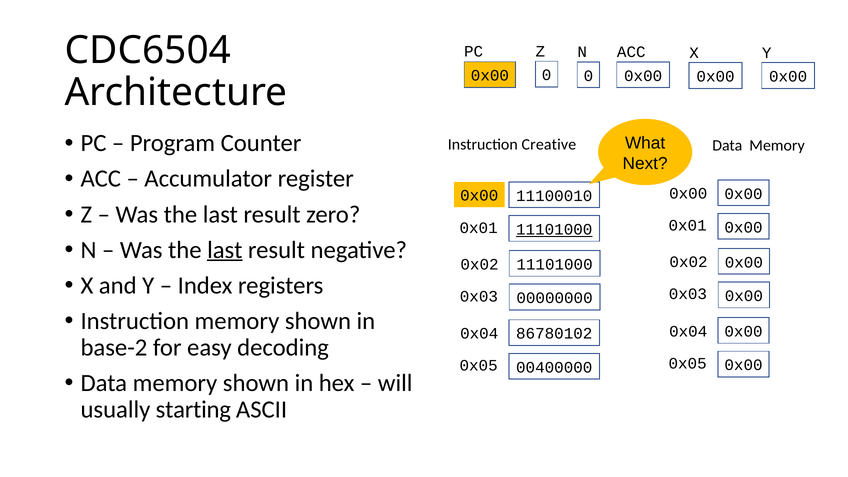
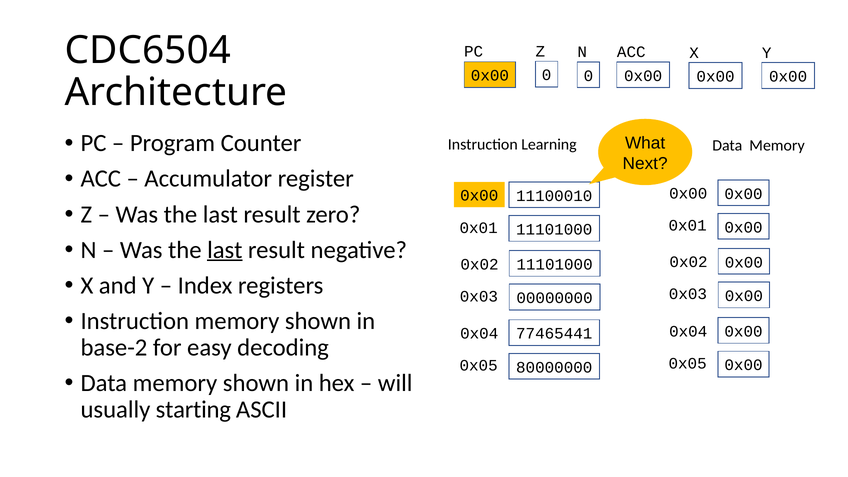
Creative: Creative -> Learning (549, 144)
11101000 underline: present -> none (554, 230)
86780102: 86780102 -> 77465441 (554, 334)
00400000: 00400000 -> 80000000 (554, 367)
